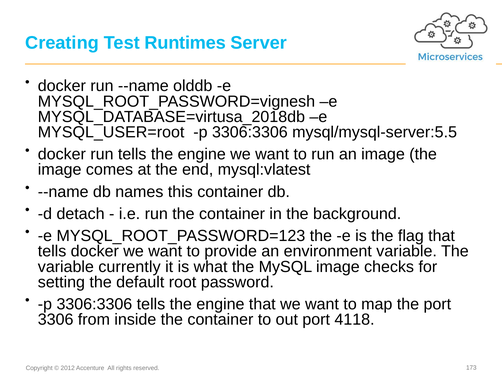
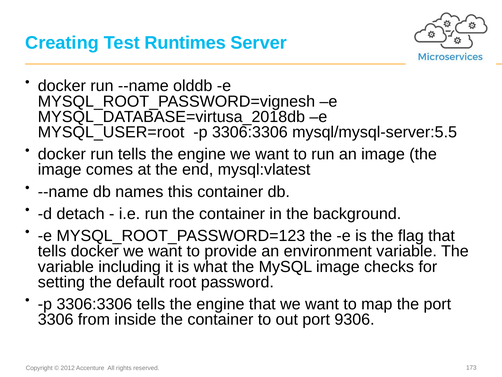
currently: currently -> including (130, 266)
4118: 4118 -> 9306 (355, 319)
